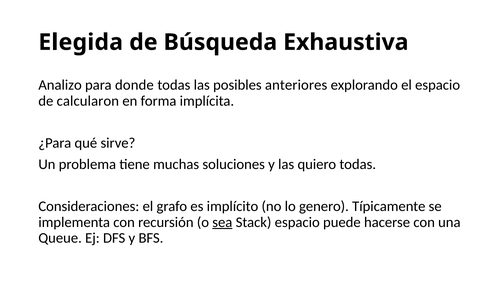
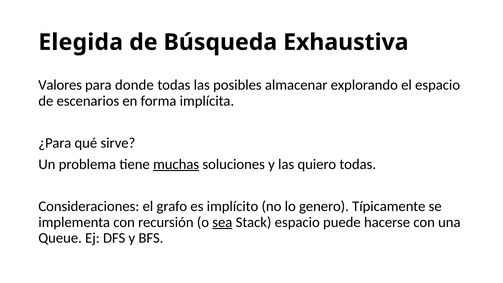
Analizo: Analizo -> Valores (60, 85)
anteriores: anteriores -> almacenar (296, 85)
calcularon: calcularon -> escenarios (88, 101)
muchas underline: none -> present (176, 164)
